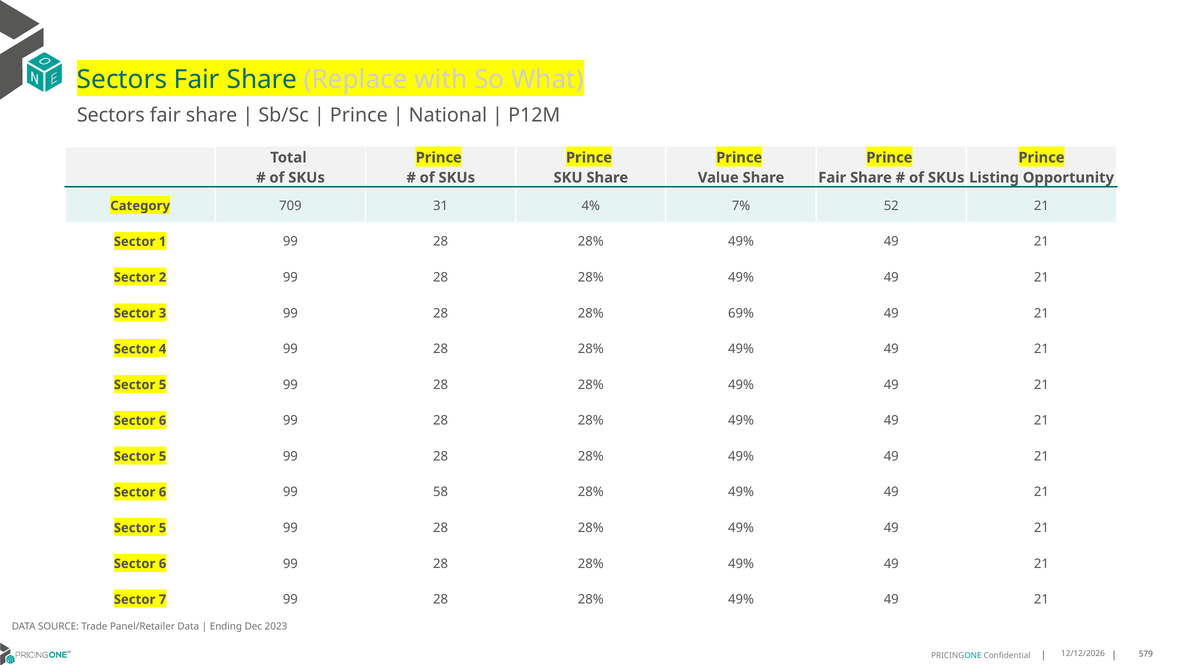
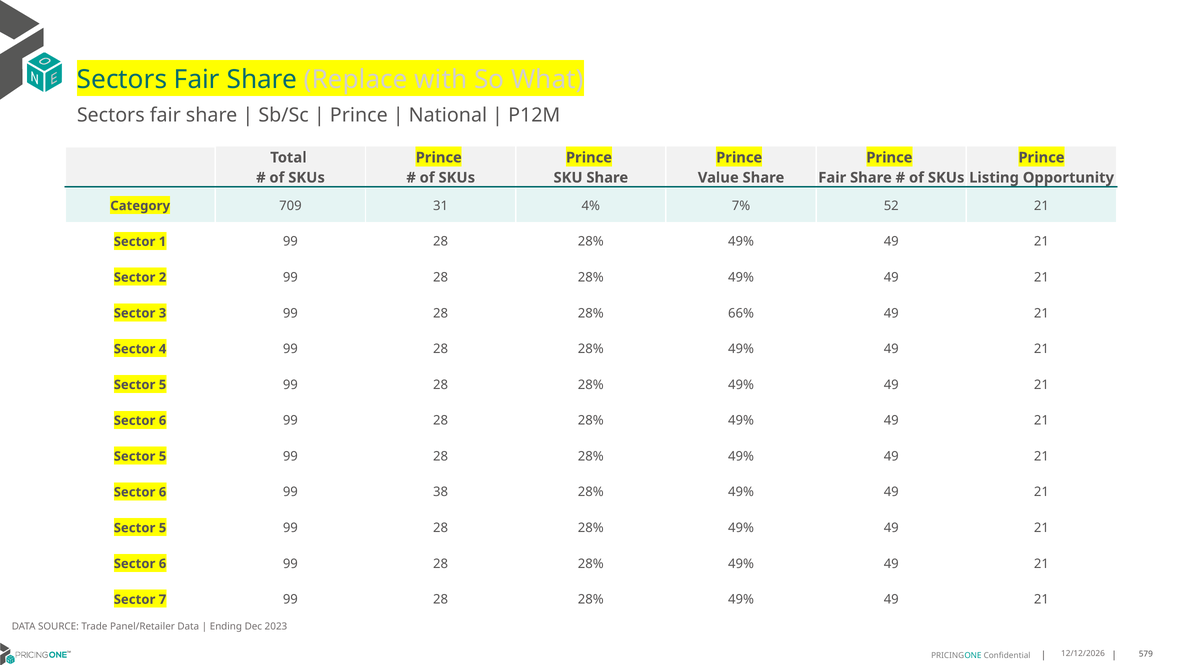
69%: 69% -> 66% (741, 313)
58: 58 -> 38 (441, 492)
